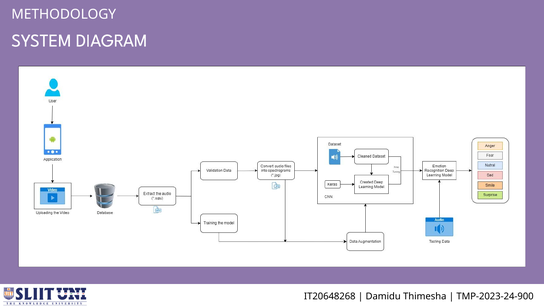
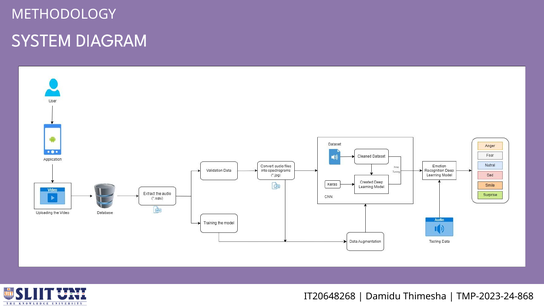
TMP-2023-24-900: TMP-2023-24-900 -> TMP-2023-24-868 (495, 296)
